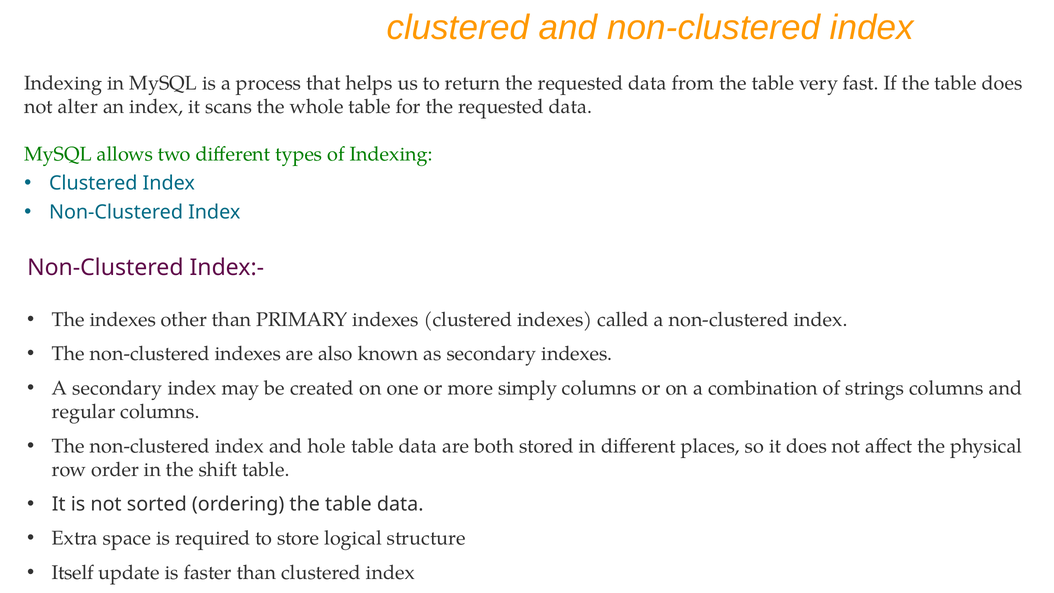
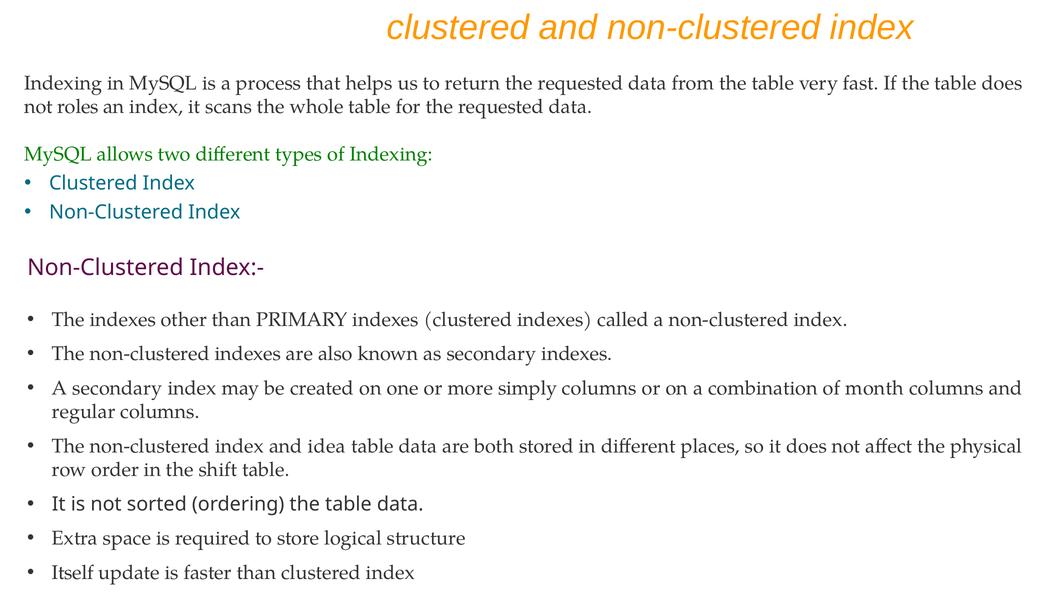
alter: alter -> roles (78, 107)
strings: strings -> month (875, 388)
hole: hole -> idea (327, 446)
